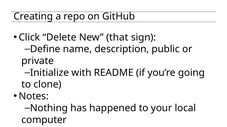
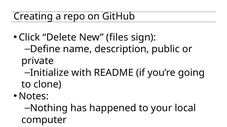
that: that -> files (117, 37)
